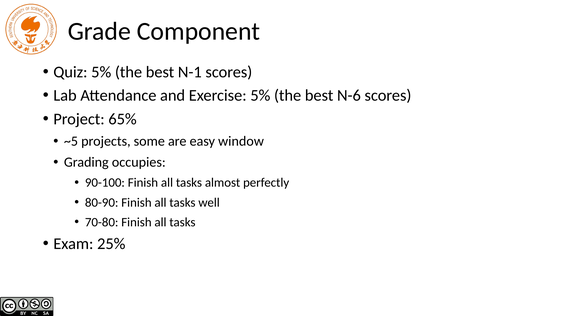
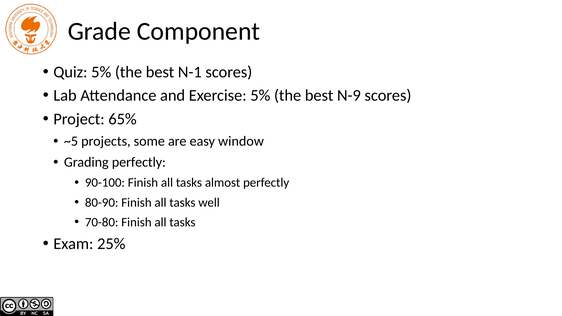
N-6: N-6 -> N-9 (349, 96)
Grading occupies: occupies -> perfectly (139, 162)
